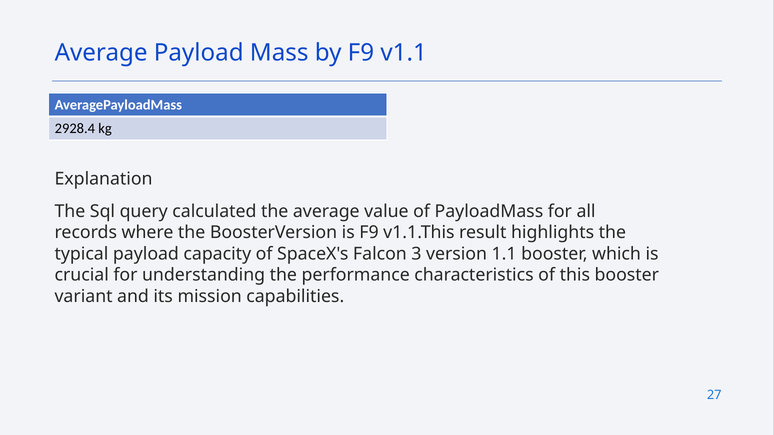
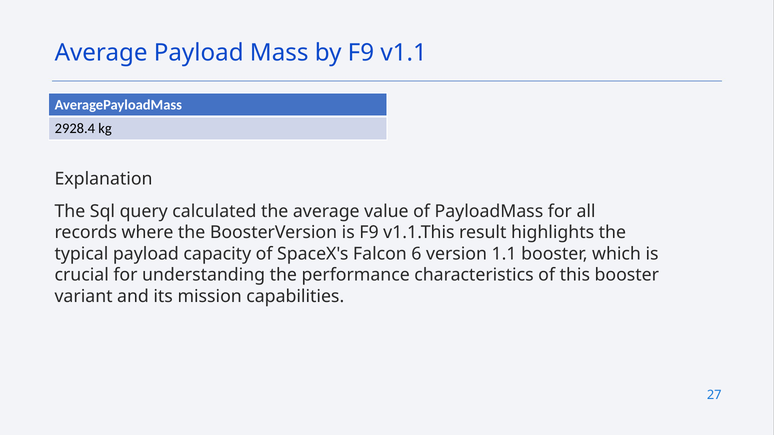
3: 3 -> 6 (416, 254)
